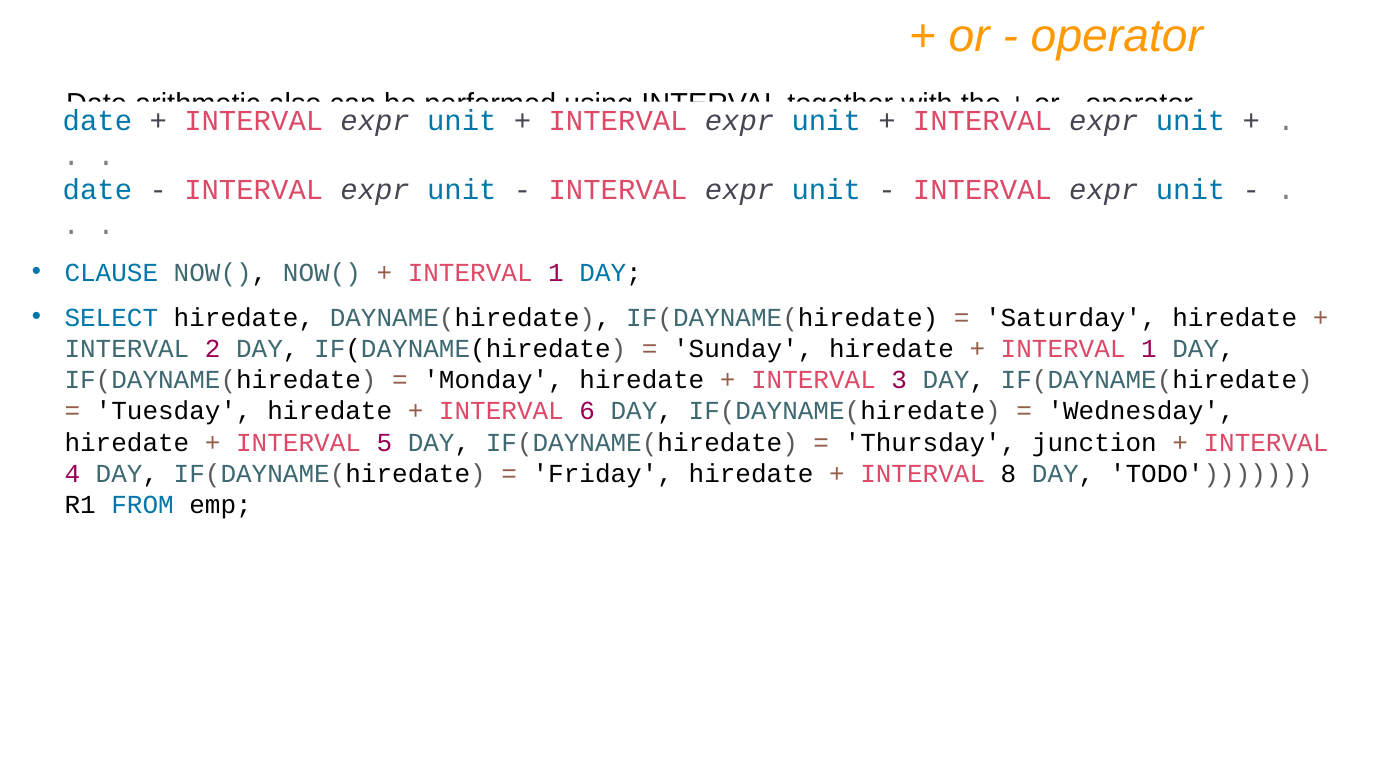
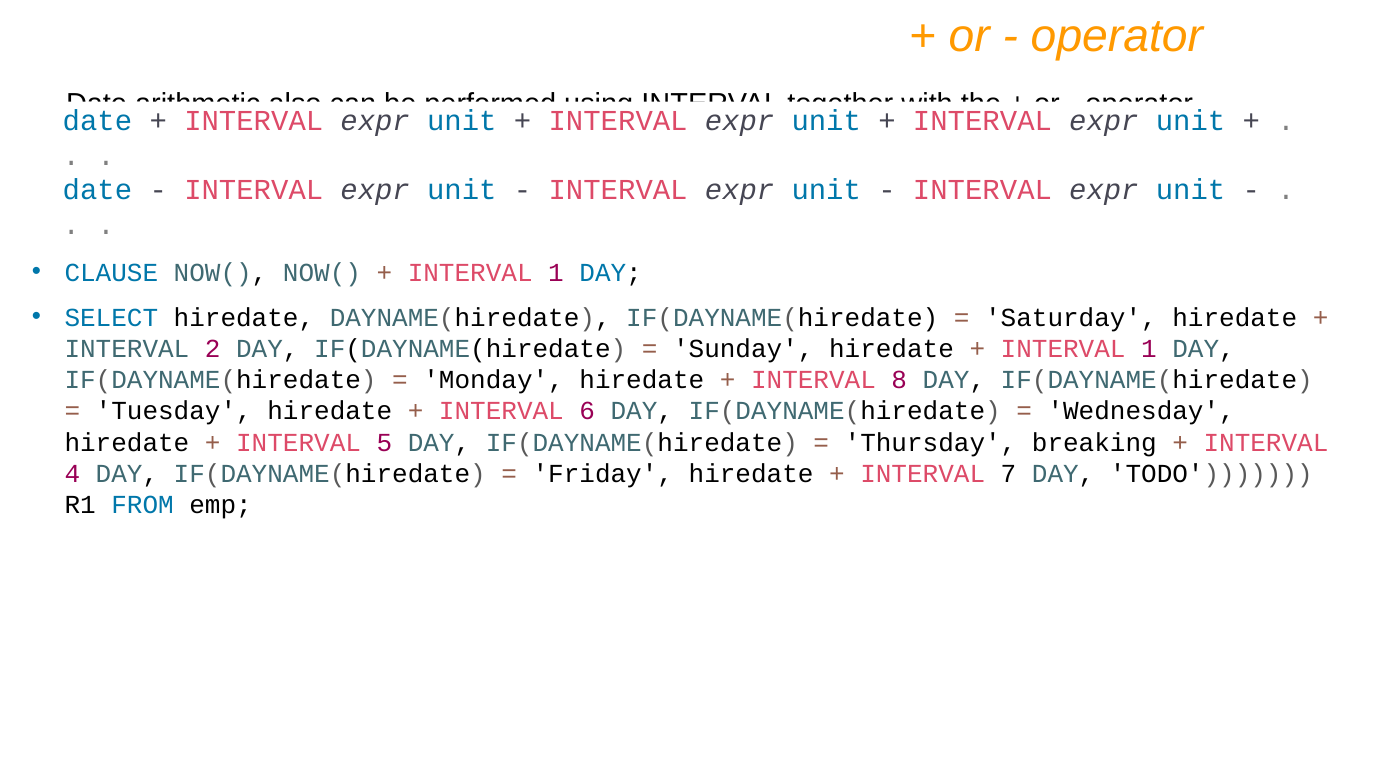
3: 3 -> 8 (899, 380)
junction: junction -> breaking (1094, 443)
8: 8 -> 7 (1009, 474)
